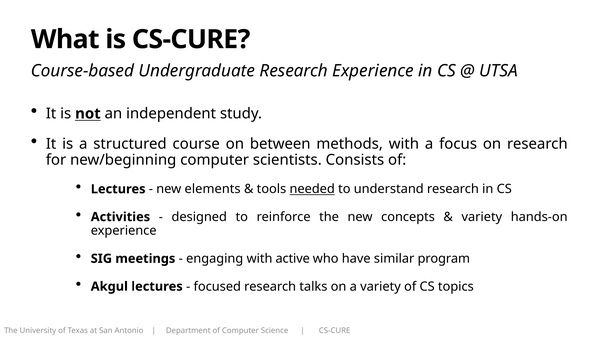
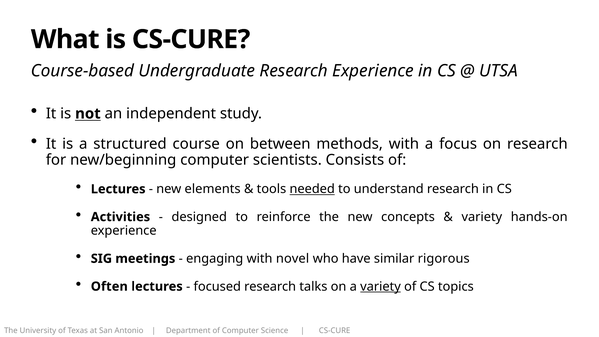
active: active -> novel (293, 259)
program: program -> rigorous (444, 259)
Akgul: Akgul -> Often (109, 286)
variety underline: none -> present (380, 286)
